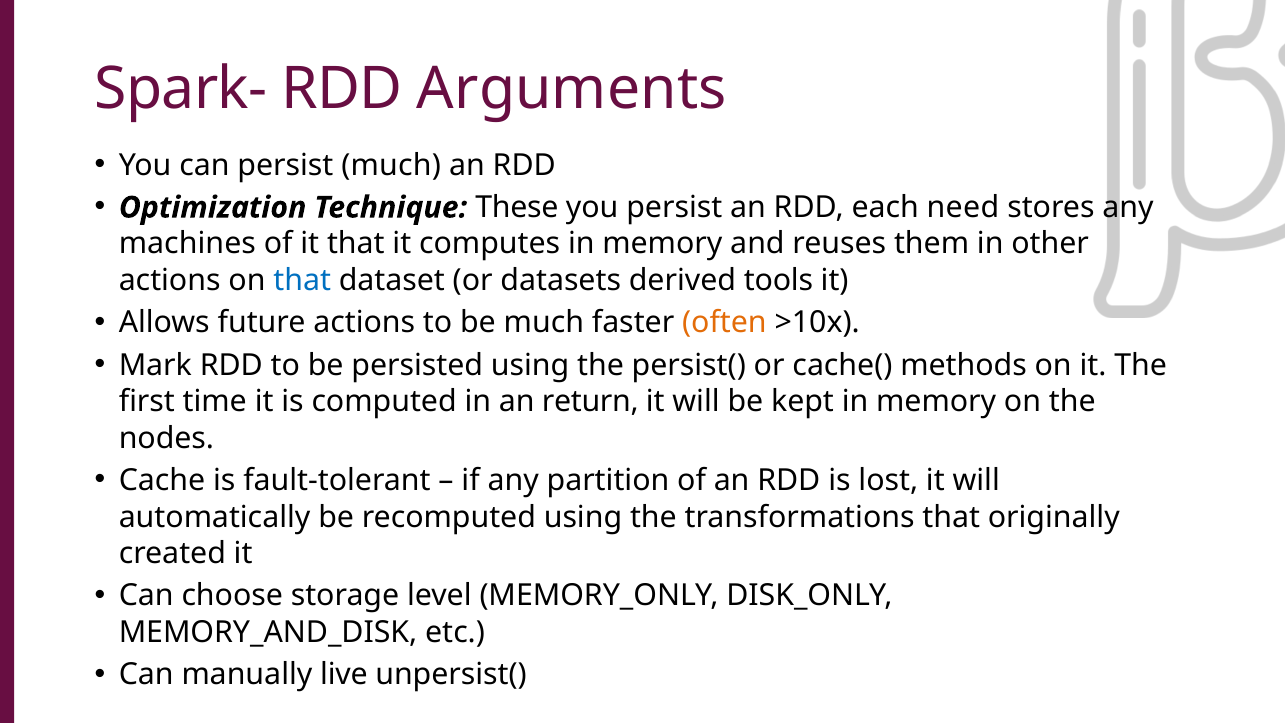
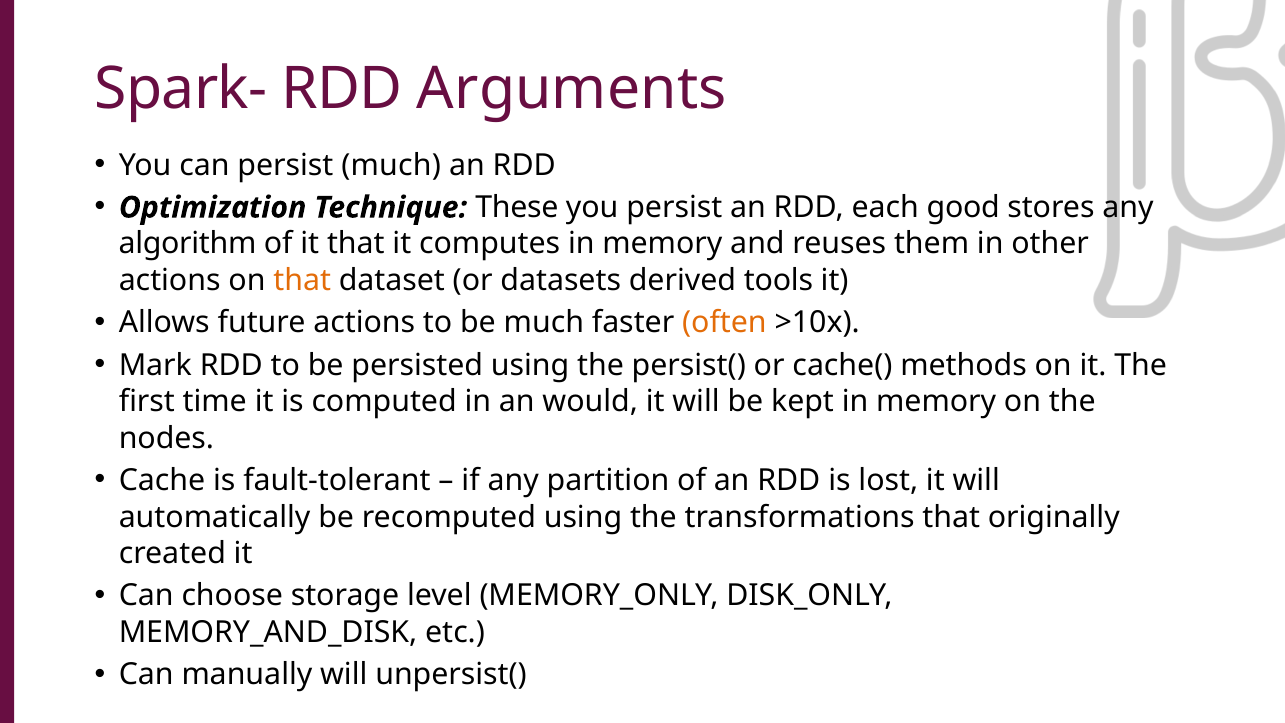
need: need -> good (963, 207)
machines: machines -> algorithm (188, 244)
that colour: blue -> orange (302, 280)
return: return -> would (590, 402)
manually live: live -> will (344, 675)
